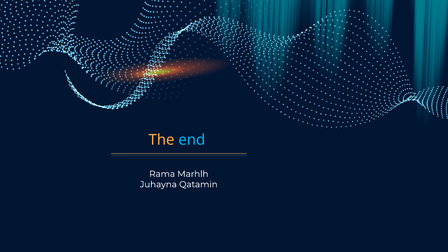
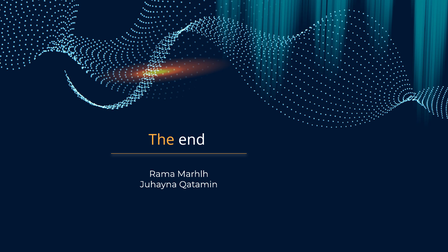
end colour: light blue -> white (192, 140)
